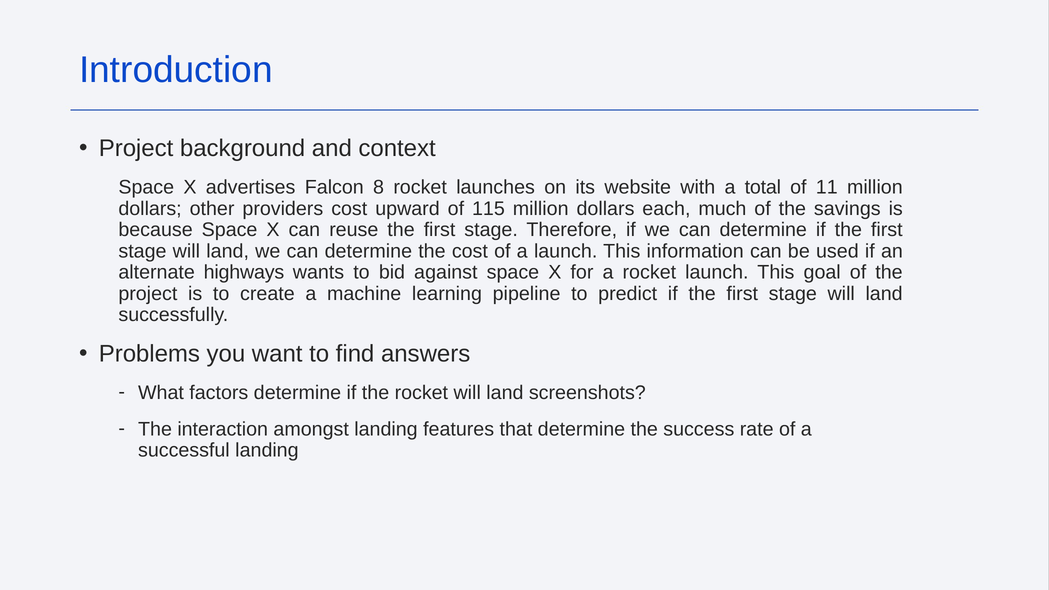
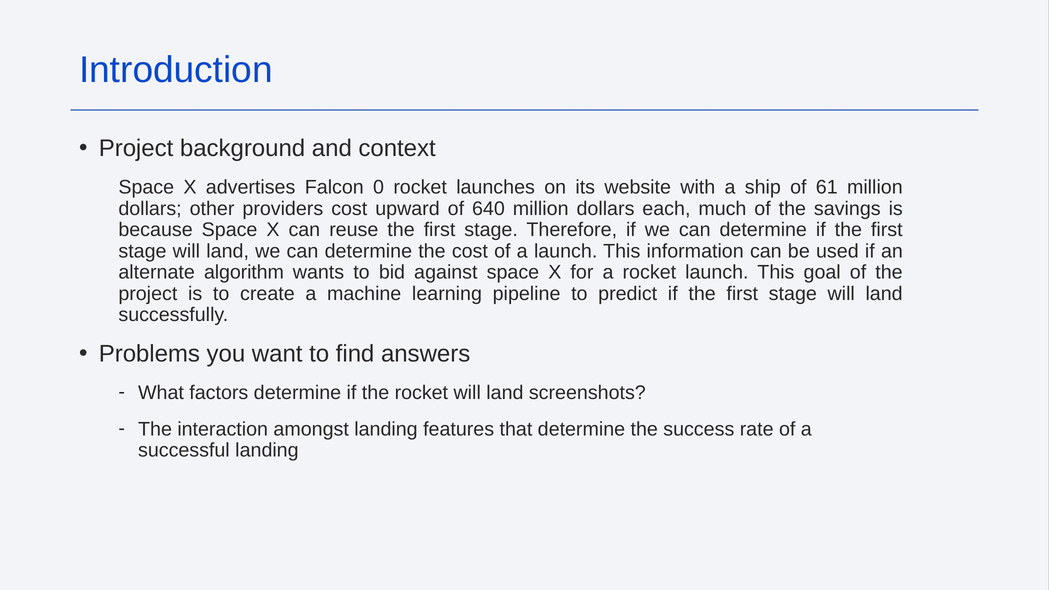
8: 8 -> 0 (379, 187)
total: total -> ship (763, 187)
11: 11 -> 61 (827, 187)
115: 115 -> 640 (488, 209)
highways: highways -> algorithm (244, 272)
